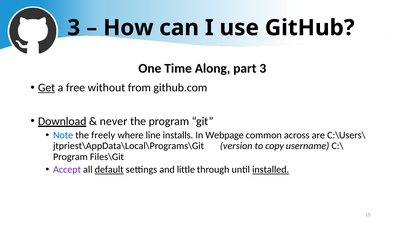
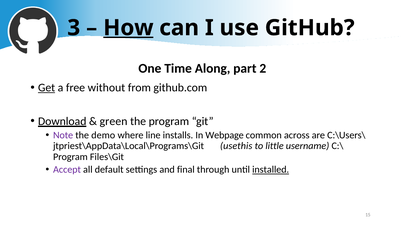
How underline: none -> present (128, 28)
part 3: 3 -> 2 (263, 69)
never: never -> green (114, 122)
Note colour: blue -> purple (63, 135)
freely: freely -> demo (103, 135)
version: version -> usethis (236, 146)
copy: copy -> little (275, 146)
default underline: present -> none (109, 170)
little: little -> final (186, 170)
